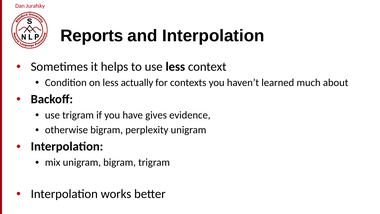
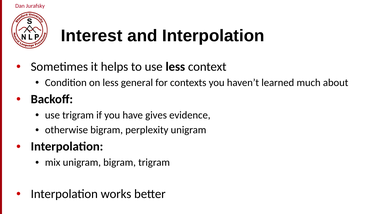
Reports: Reports -> Interest (92, 36)
actually: actually -> general (137, 82)
